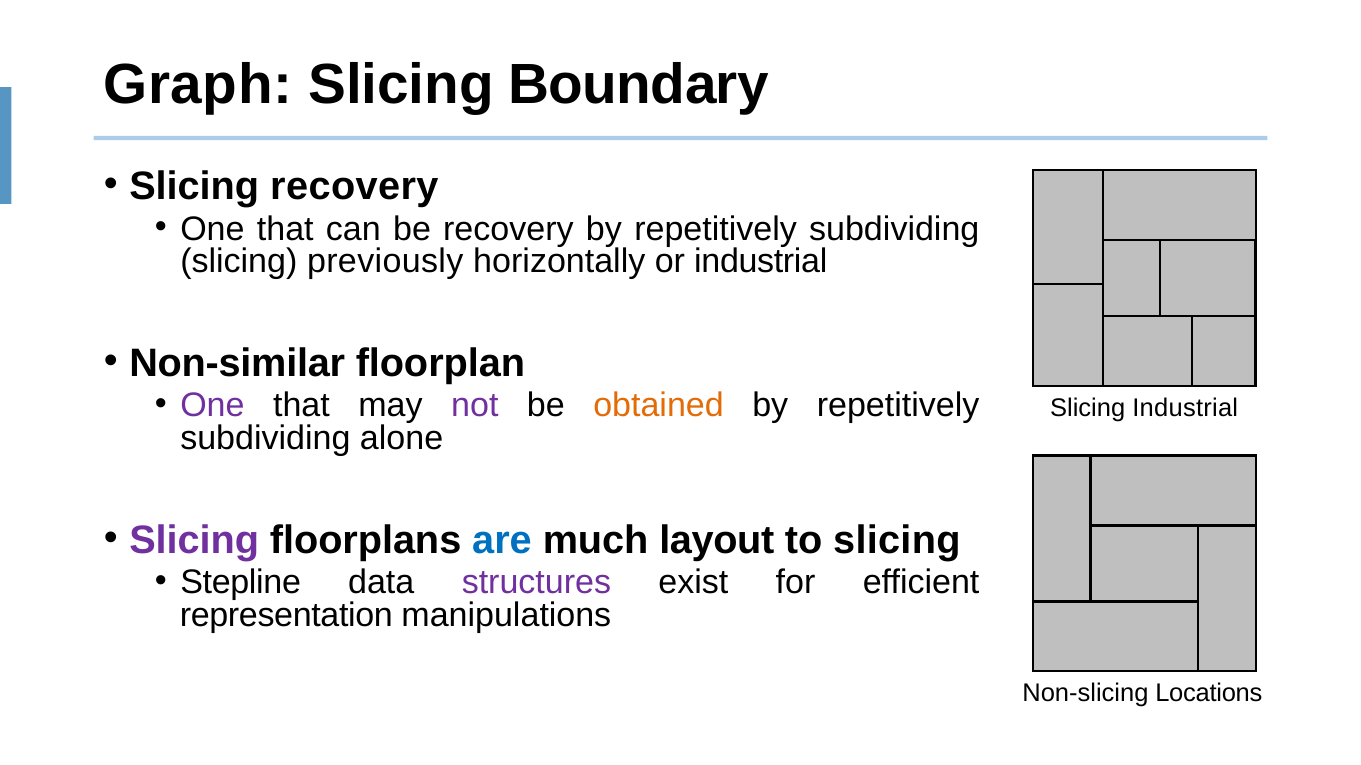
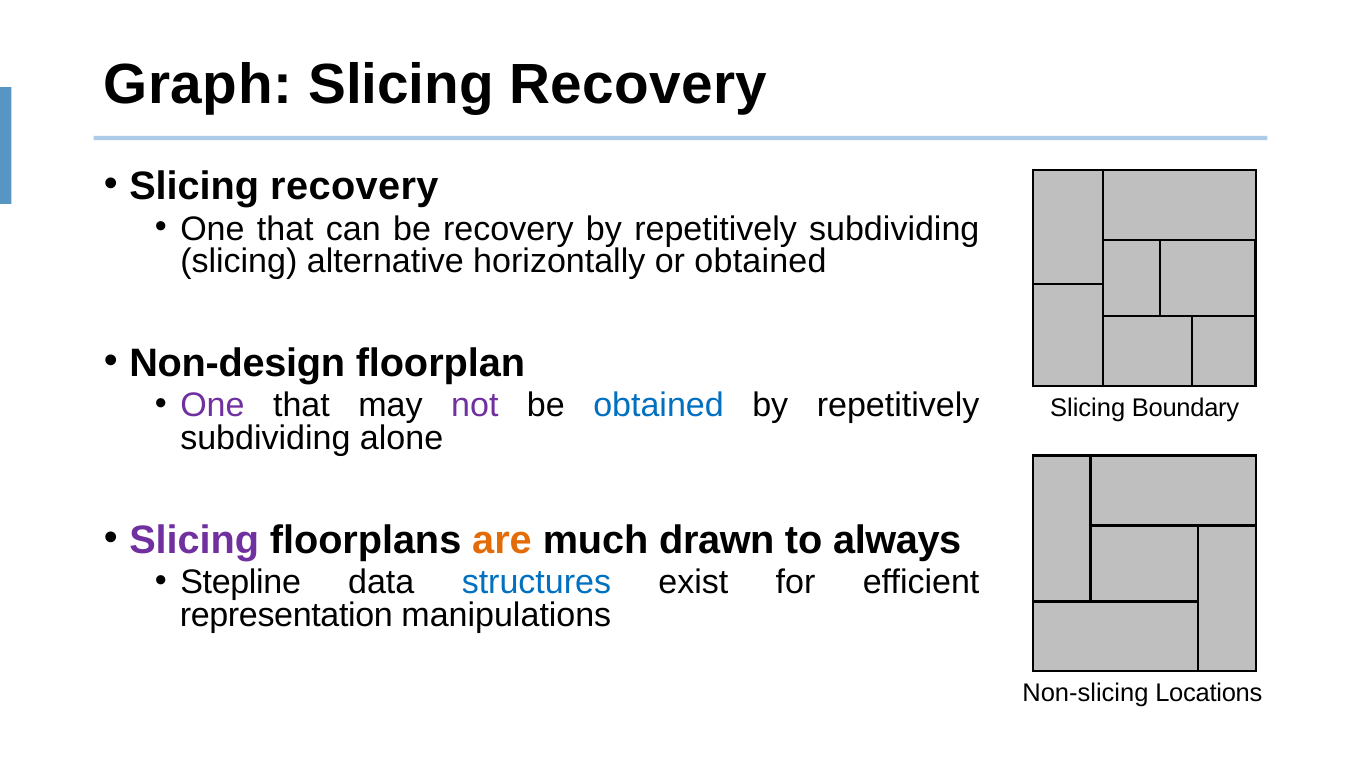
Boundary: Boundary -> Recovery (638, 85)
previously: previously -> alternative (385, 262)
or industrial: industrial -> obtained (761, 262)
Non-similar: Non-similar -> Non-design (237, 363)
obtained colour: orange -> blue (659, 406)
Slicing Industrial: Industrial -> Boundary (1186, 408)
are colour: blue -> orange (502, 540)
layout: layout -> drawn (717, 540)
to slicing: slicing -> always (897, 540)
structures colour: purple -> blue (536, 583)
